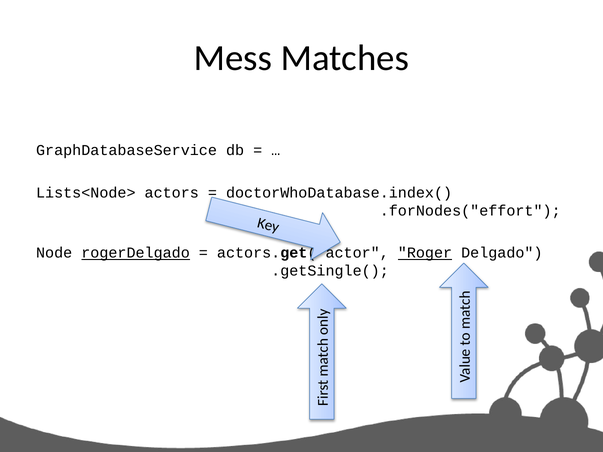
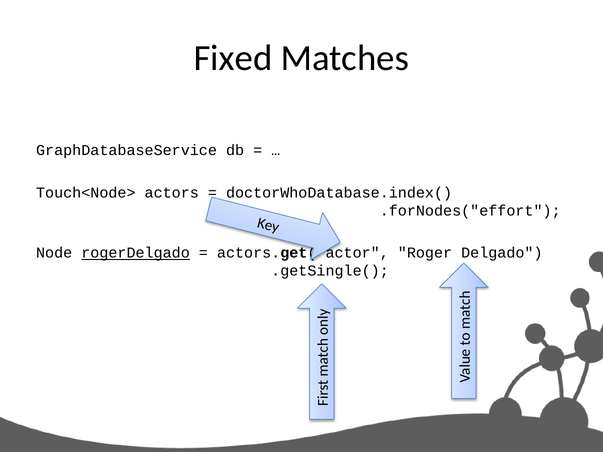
Mess: Mess -> Fixed (233, 58)
Lists<Node>: Lists<Node> -> Touch<Node> (86, 193)
Roger underline: present -> none (425, 253)
